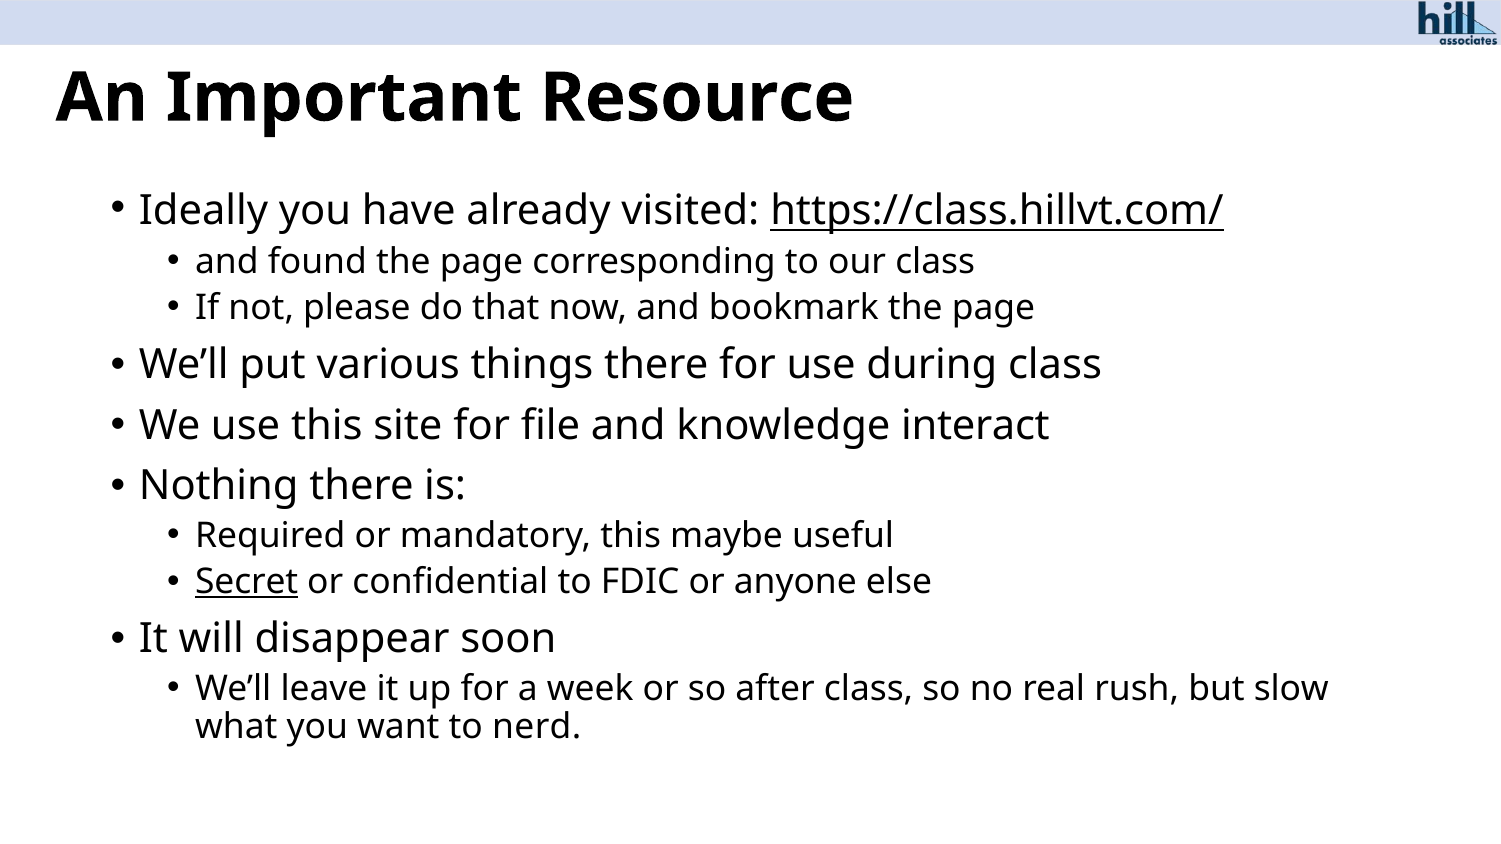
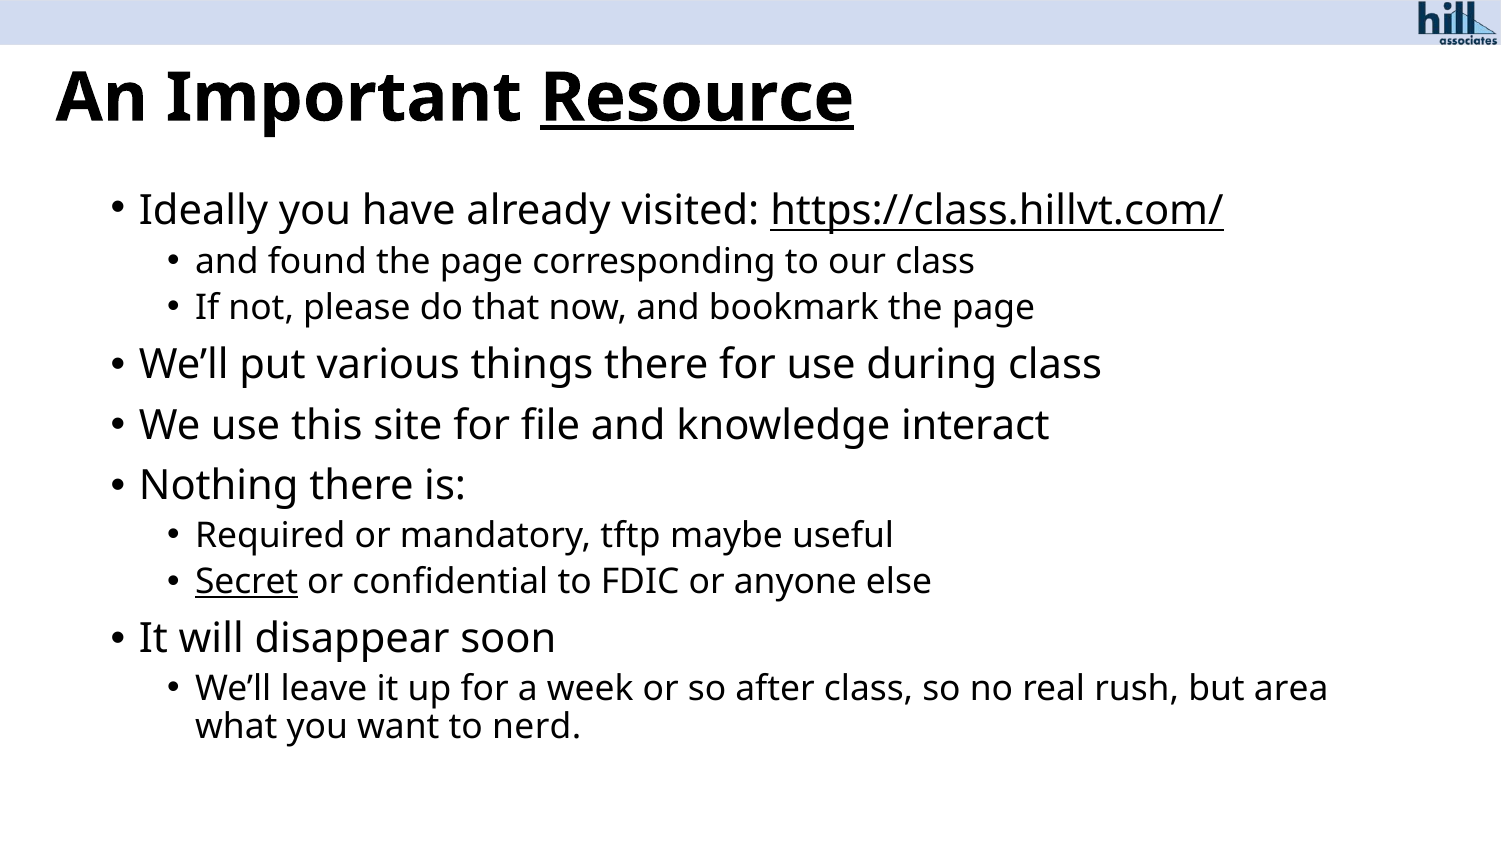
Resource underline: none -> present (697, 98)
mandatory this: this -> tftp (630, 536)
slow: slow -> area (1291, 689)
